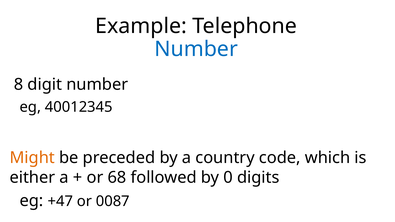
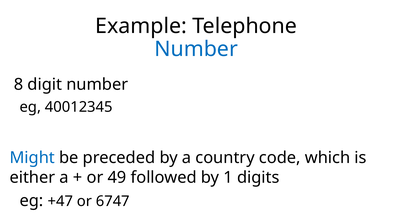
Might colour: orange -> blue (32, 158)
68: 68 -> 49 (117, 177)
0: 0 -> 1 (228, 177)
0087: 0087 -> 6747 (113, 202)
